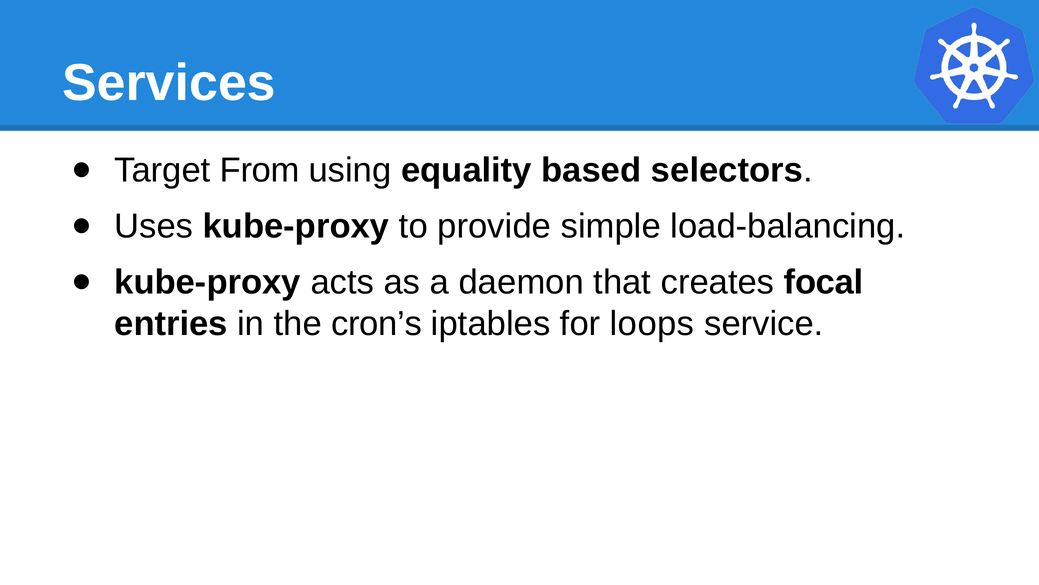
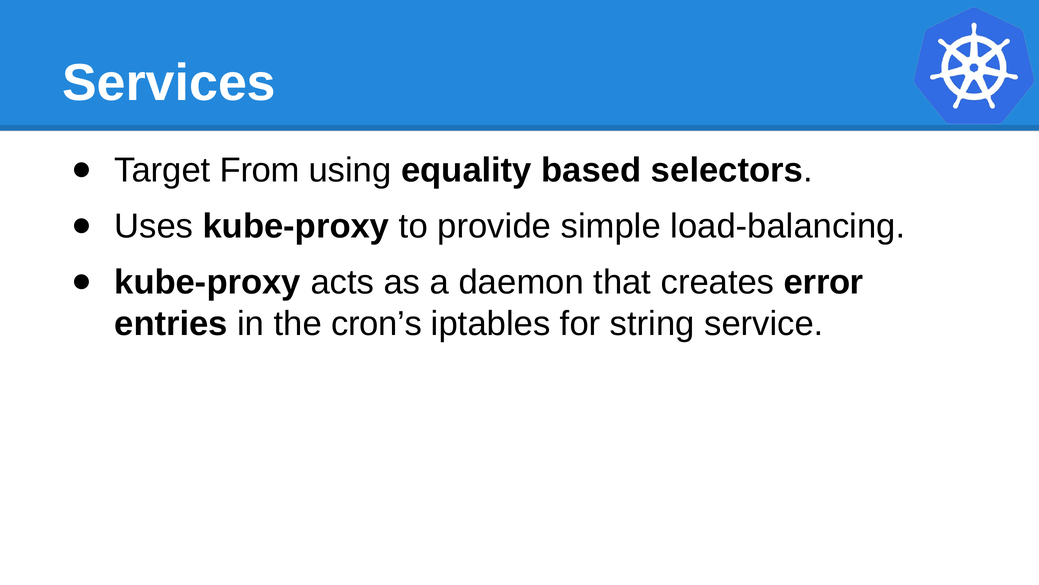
focal: focal -> error (824, 282)
loops: loops -> string (652, 324)
